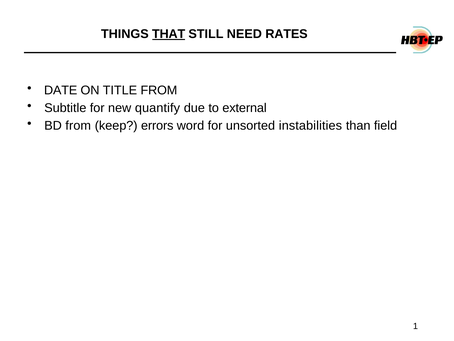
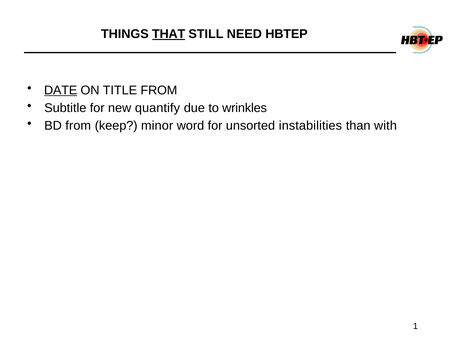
RATES: RATES -> HBTEP (287, 34)
DATE underline: none -> present (61, 90)
external: external -> wrinkles (245, 108)
errors: errors -> minor (157, 125)
field: field -> with (385, 125)
